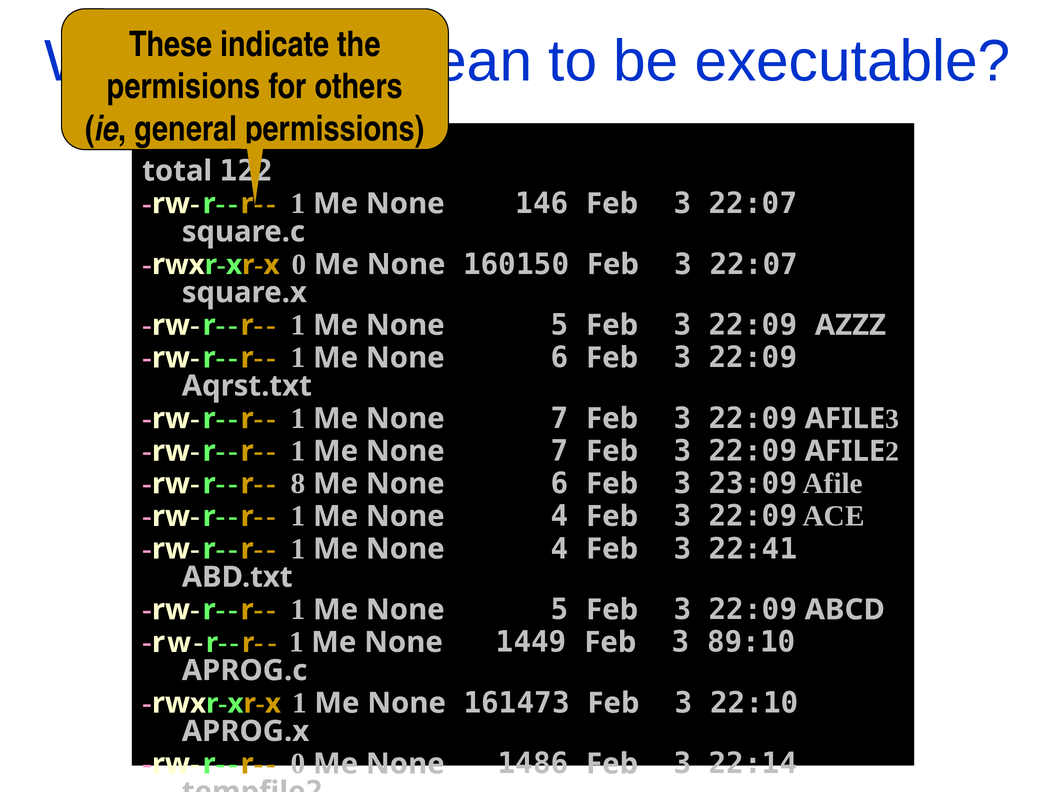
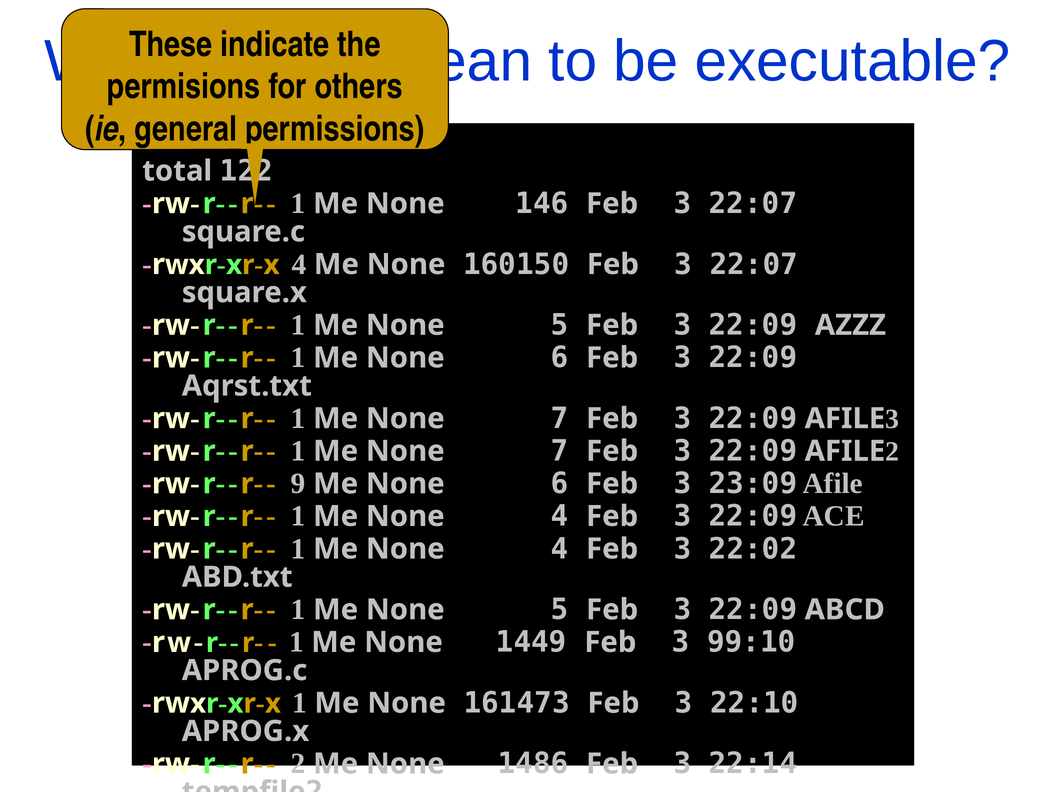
0: 0 -> 4 (299, 264)
8: 8 -> 9 (298, 483)
22:41: 22:41 -> 22:02 (753, 548)
89:10: 89:10 -> 99:10 (751, 642)
0: 0 -> 2 (298, 763)
